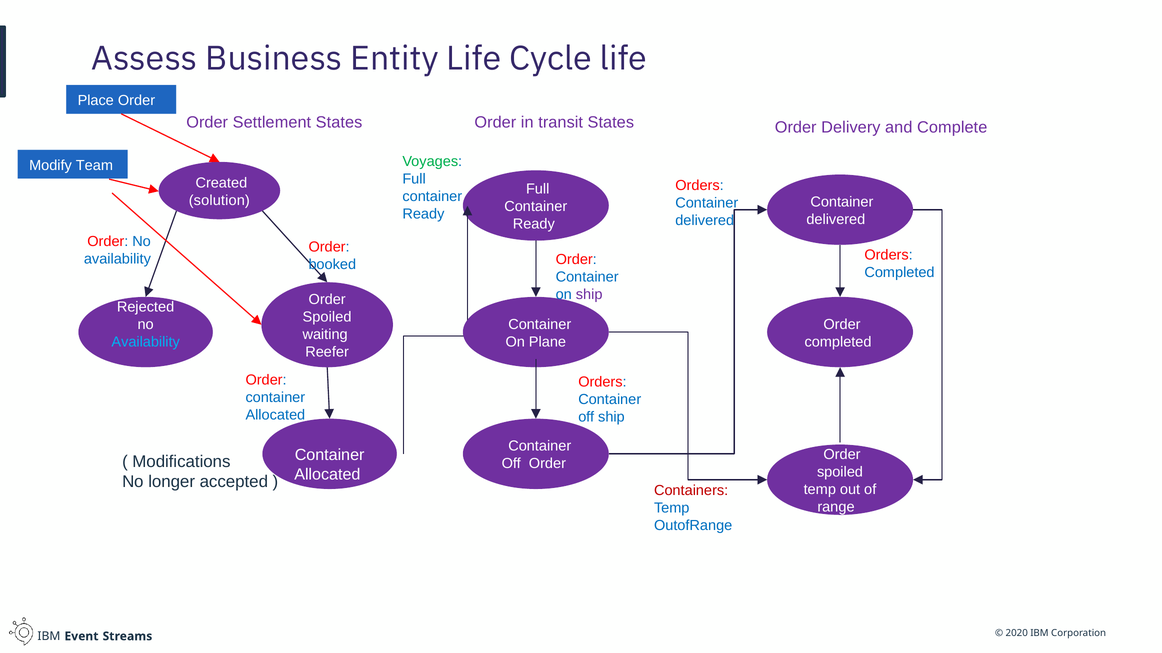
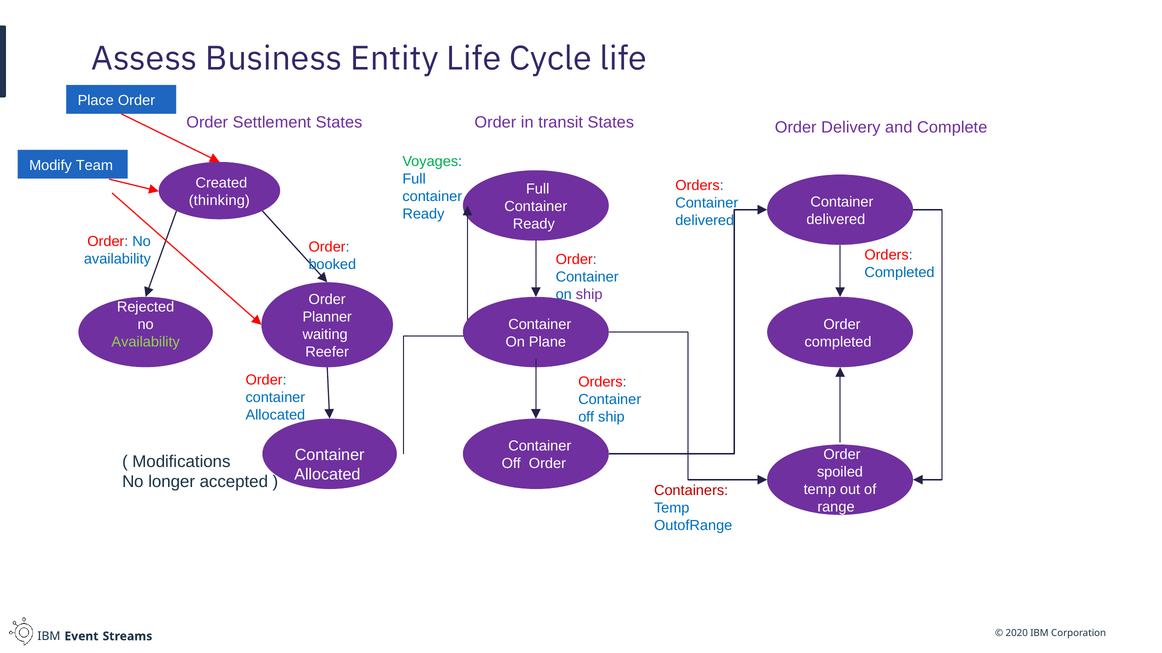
solution: solution -> thinking (219, 200)
Spoiled: Spoiled -> Planner (327, 317)
Availability colour: light blue -> light green (146, 342)
